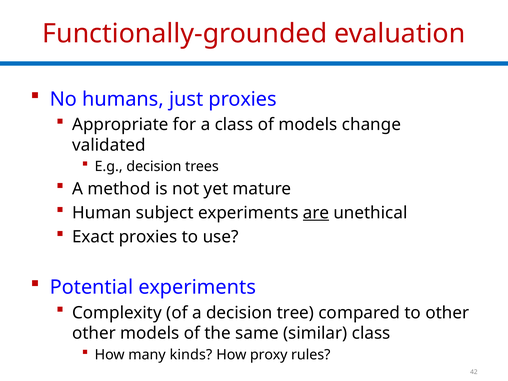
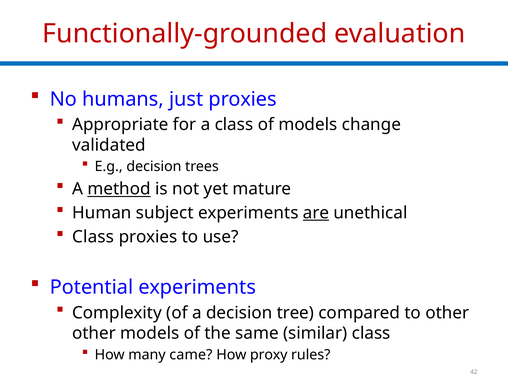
method underline: none -> present (119, 189)
Exact: Exact -> Class (93, 237)
kinds: kinds -> came (191, 355)
